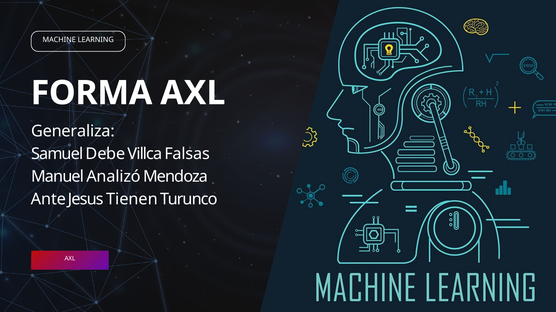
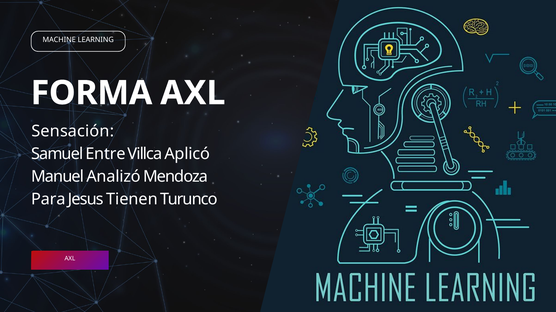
Generaliza: Generaliza -> Sensación (73, 131)
Debe: Debe -> Entre (105, 154)
Falsas: Falsas -> Aplicó (187, 154)
Ante: Ante -> Para (48, 199)
